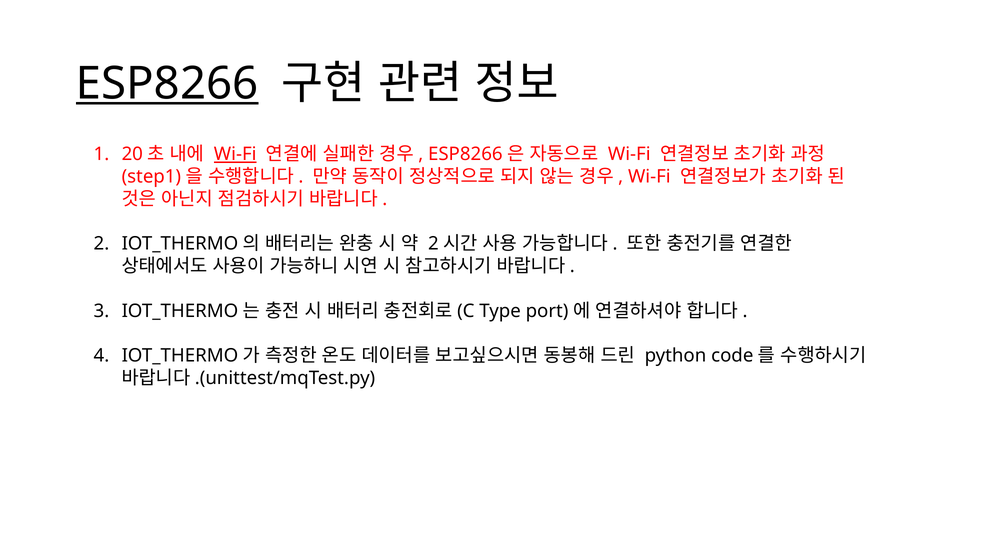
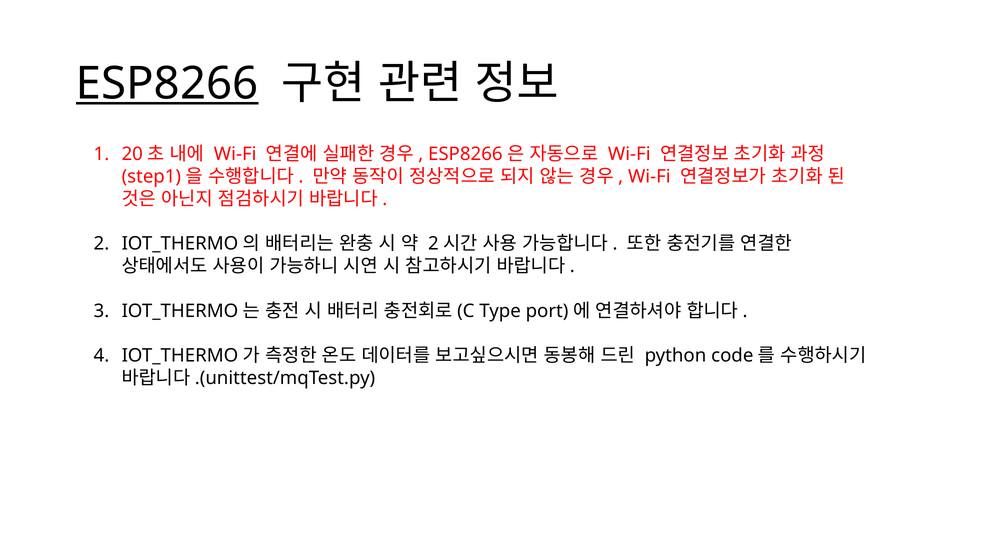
Wi-Fi underline: present -> none (235, 154)
